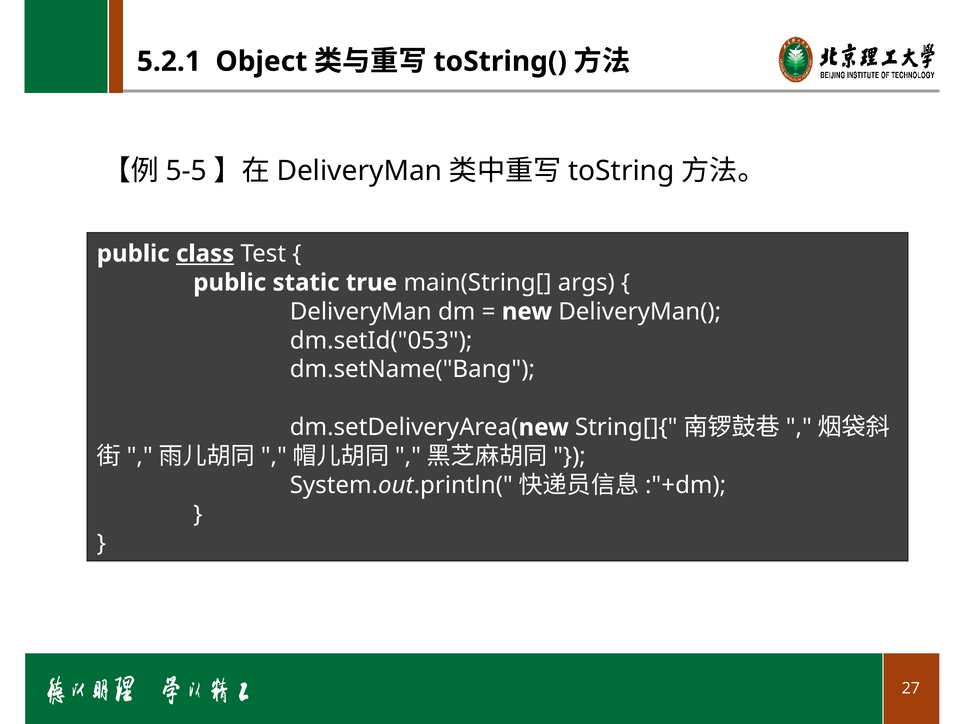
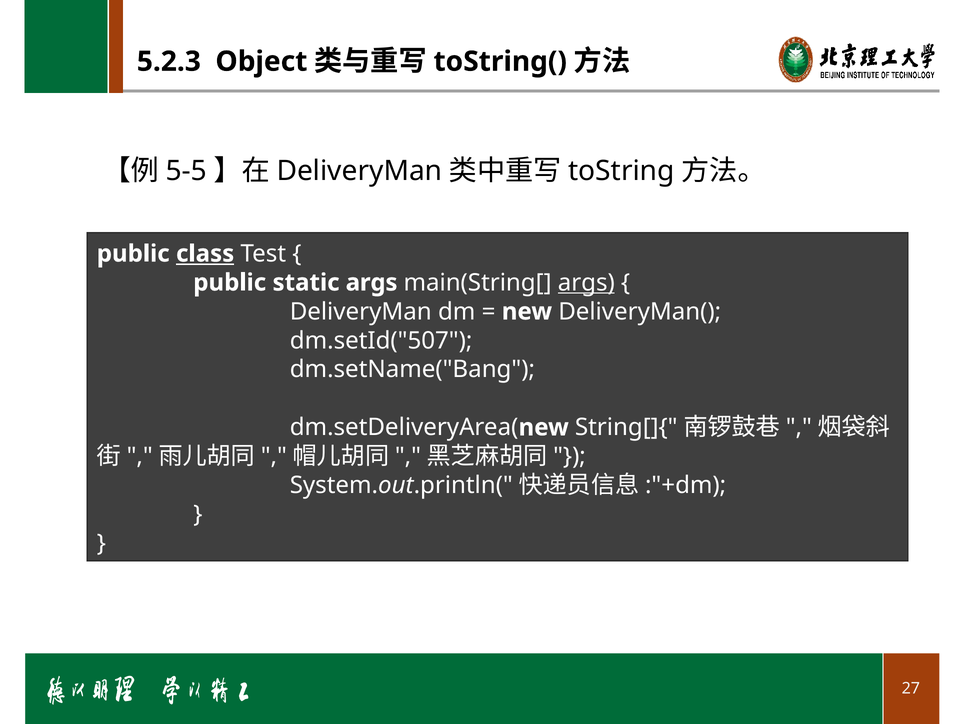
5.2.1: 5.2.1 -> 5.2.3 (169, 61)
static true: true -> args (372, 283)
args underline: none -> present (586, 283)
dm.setId("053: dm.setId("053 -> dm.setId("507 (381, 340)
